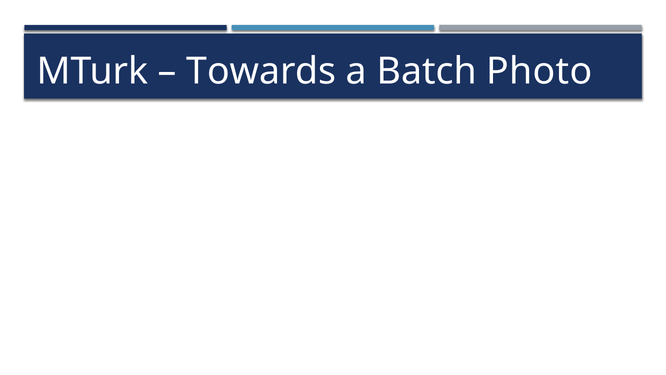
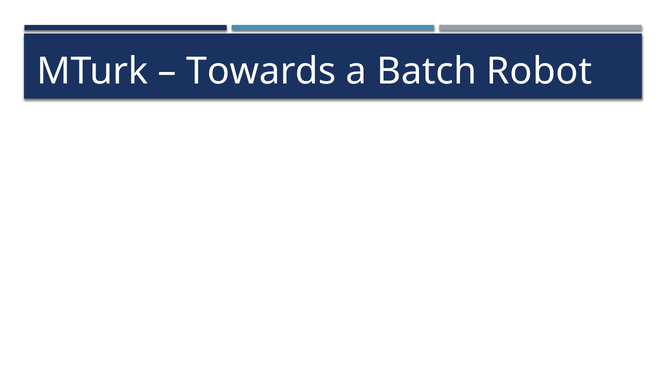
Photo: Photo -> Robot (539, 71)
